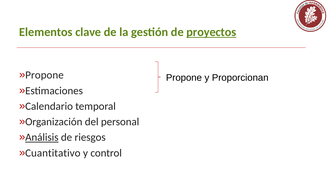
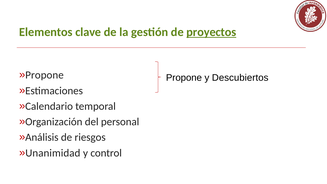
Proporcionan: Proporcionan -> Descubiertos (240, 78)
Análisis underline: present -> none (42, 137)
Cuantitativo: Cuantitativo -> Unanimidad (53, 153)
